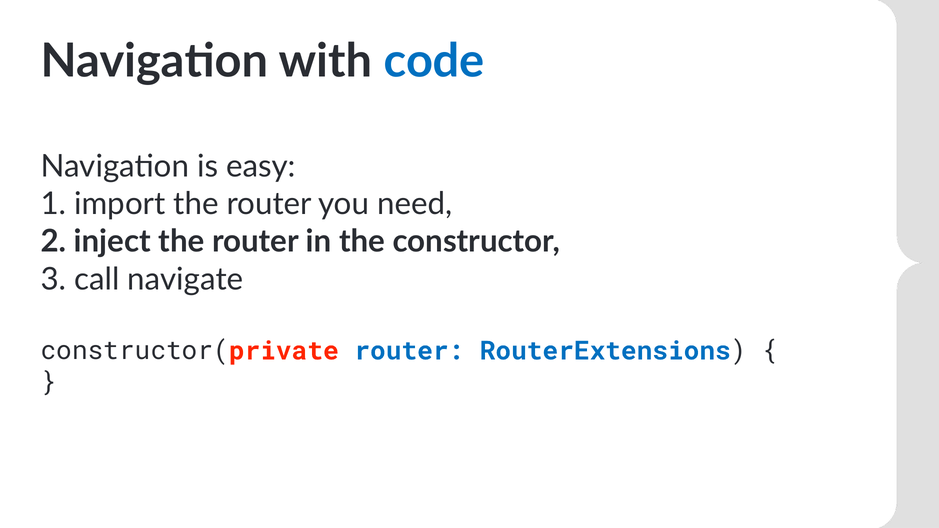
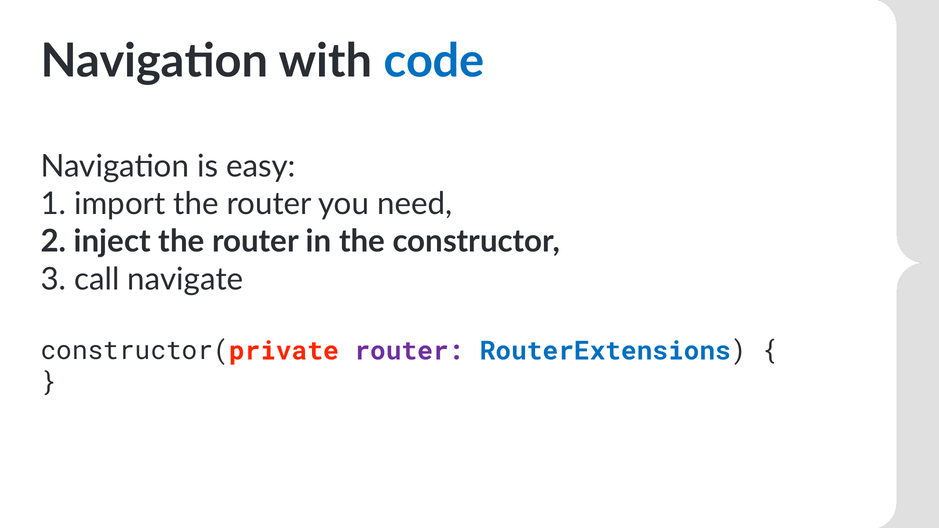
router colour: blue -> purple (409, 351)
